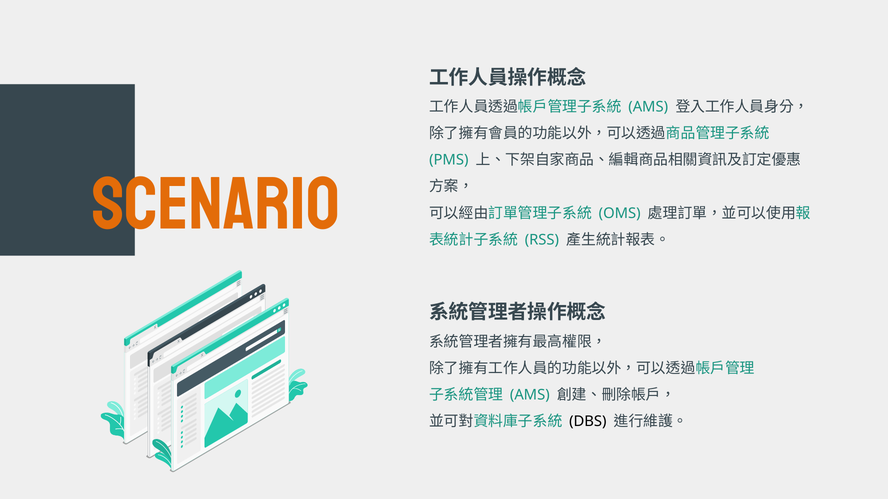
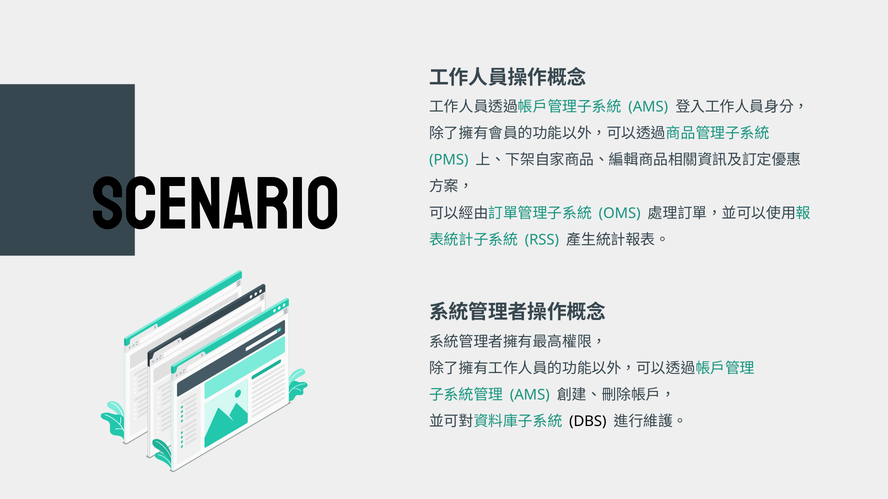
Scenario colour: orange -> black (216, 205)
